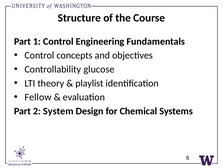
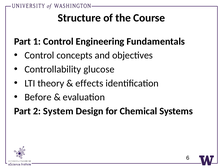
playlist: playlist -> effects (89, 83)
Fellow: Fellow -> Before (38, 97)
